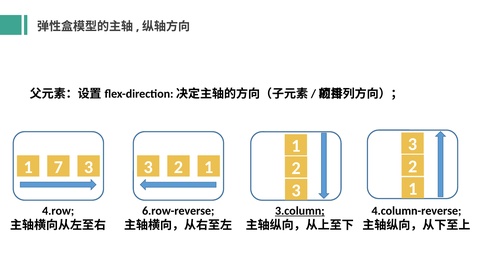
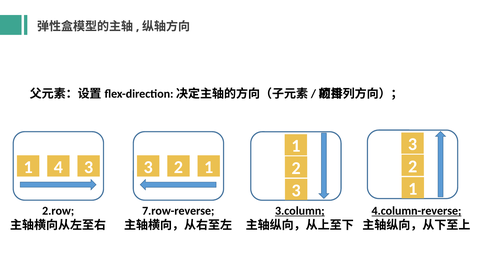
7: 7 -> 4 (58, 167)
4.row: 4.row -> 2.row (58, 210)
6.row-reverse: 6.row-reverse -> 7.row-reverse (178, 210)
4.column-reverse underline: none -> present (416, 210)
